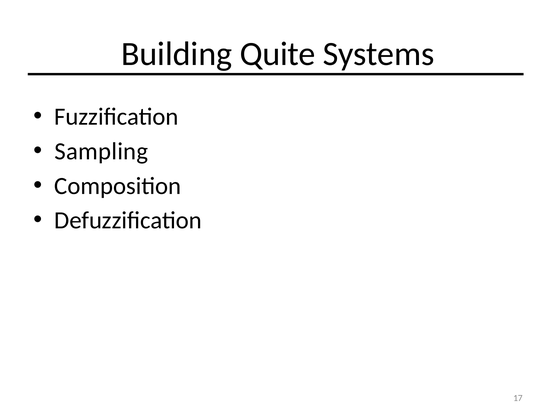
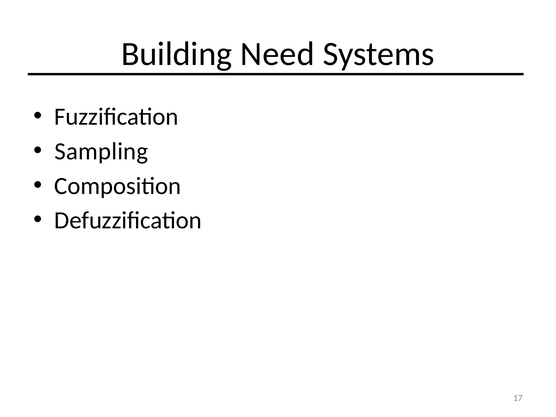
Quite: Quite -> Need (277, 54)
